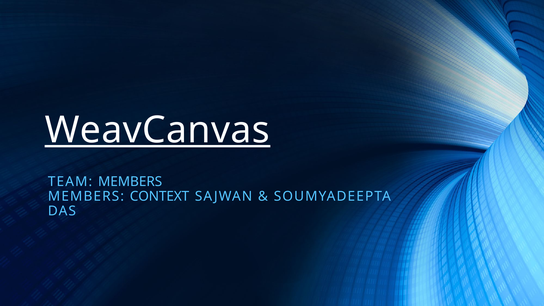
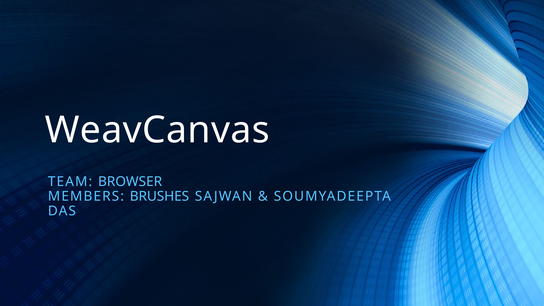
WeavCanvas underline: present -> none (157, 130)
TEAM MEMBERS: MEMBERS -> BROWSER (130, 182)
CONTEXT: CONTEXT -> BRUSHES (159, 196)
